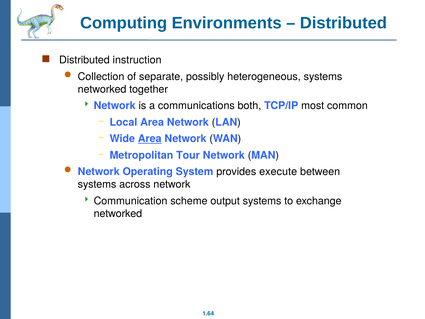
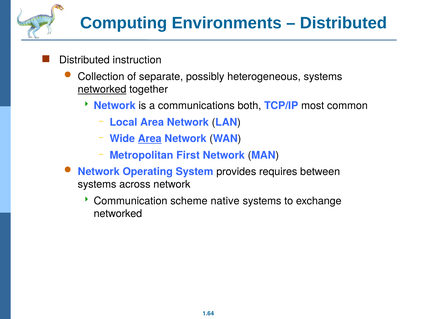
networked underline: none -> present (102, 89)
Tour: Tour -> First (188, 155)
execute: execute -> requires (278, 172)
output: output -> native (225, 201)
